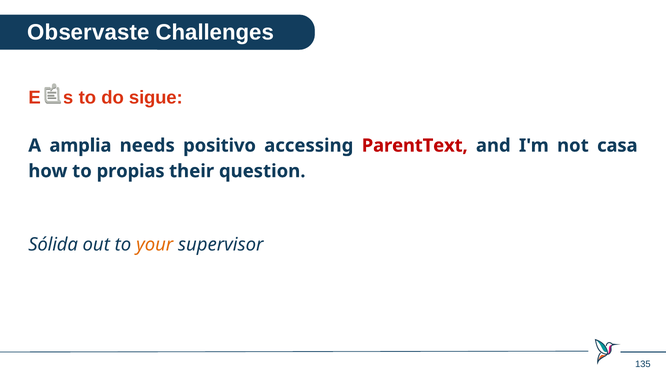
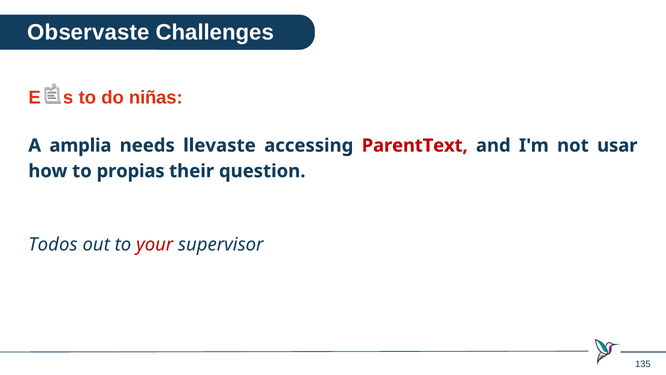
sigue: sigue -> niñas (156, 98)
positivo: positivo -> llevaste (219, 145)
casa: casa -> usar (617, 145)
Sólida: Sólida -> Todos (53, 244)
your colour: orange -> red (155, 244)
